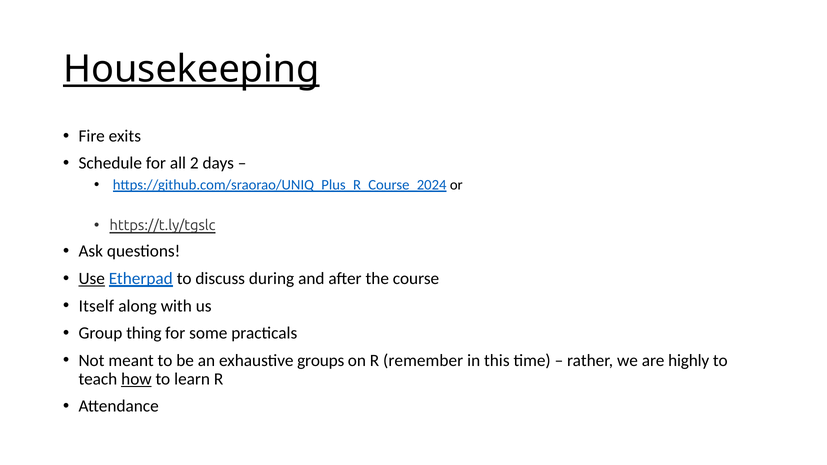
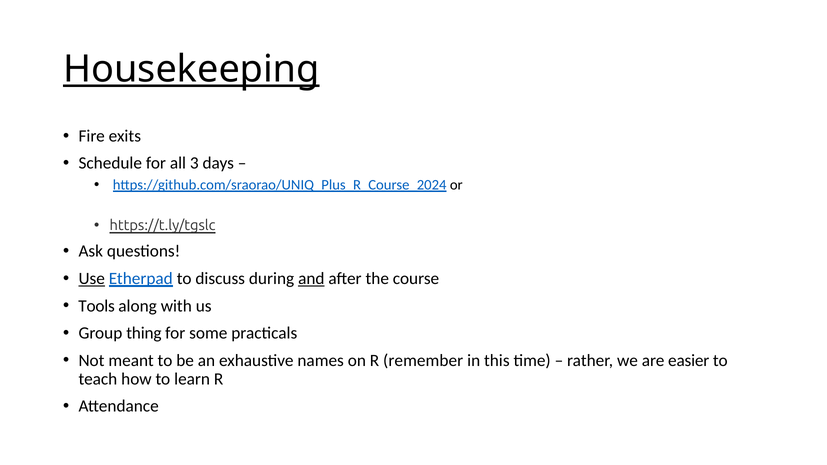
2: 2 -> 3 (194, 163)
and underline: none -> present (311, 279)
Itself: Itself -> Tools (97, 306)
groups: groups -> names (321, 361)
highly: highly -> easier (689, 361)
how underline: present -> none (136, 379)
